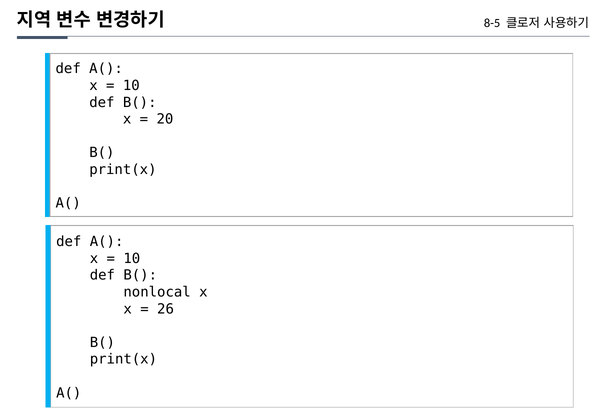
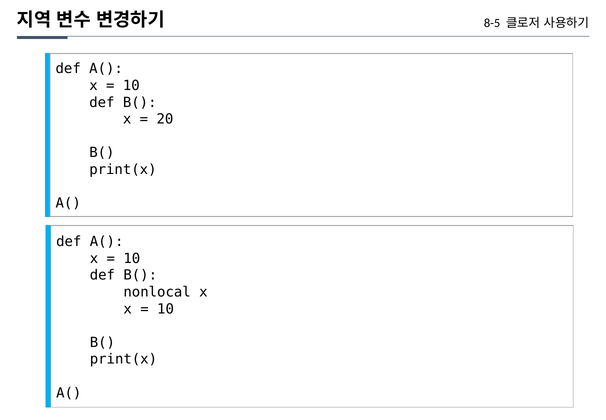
26: 26 -> 10 (166, 309)
